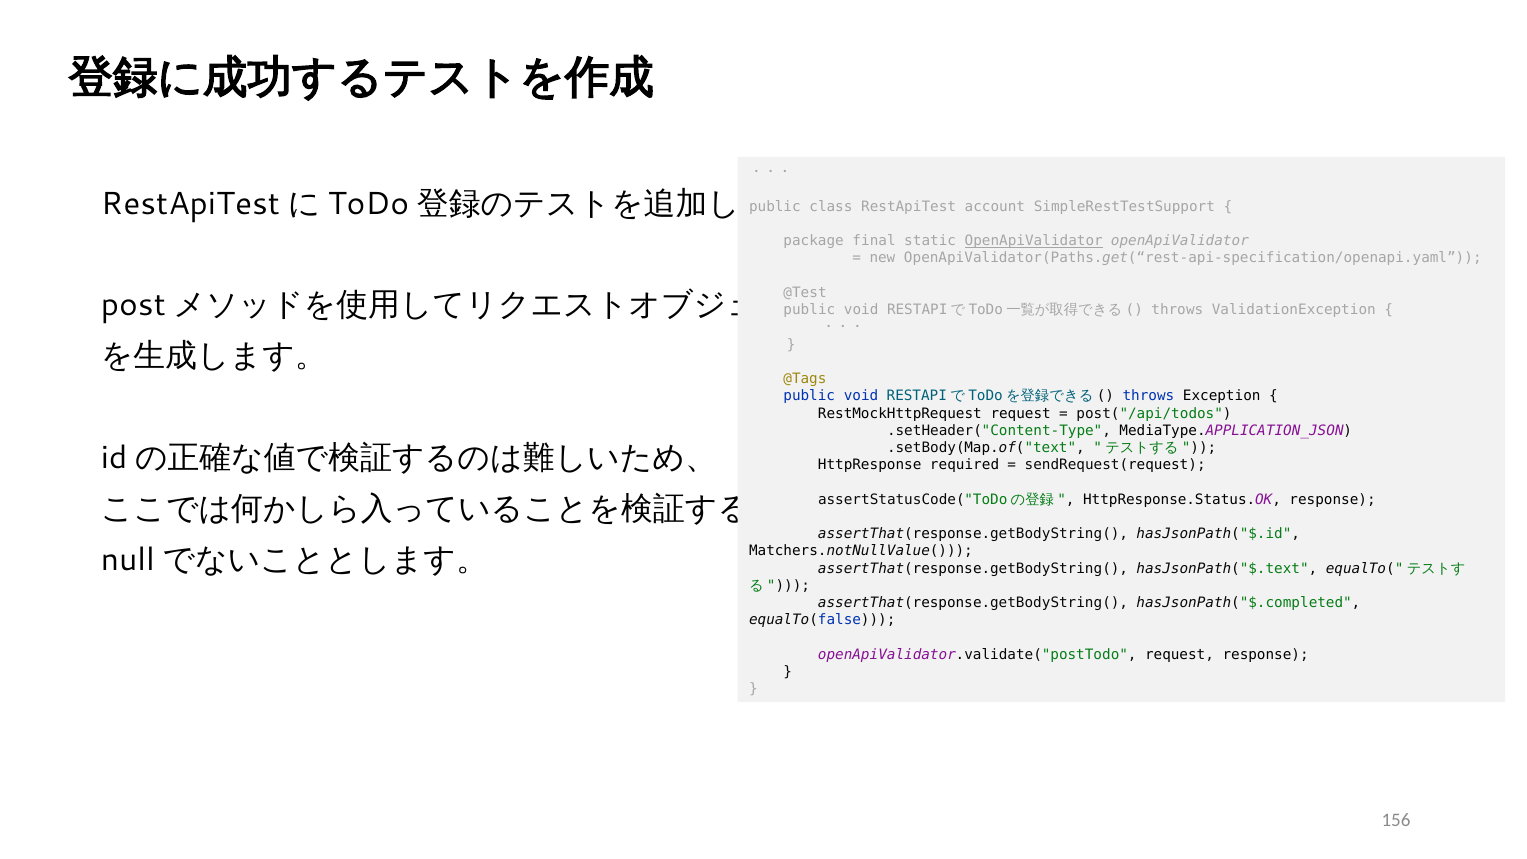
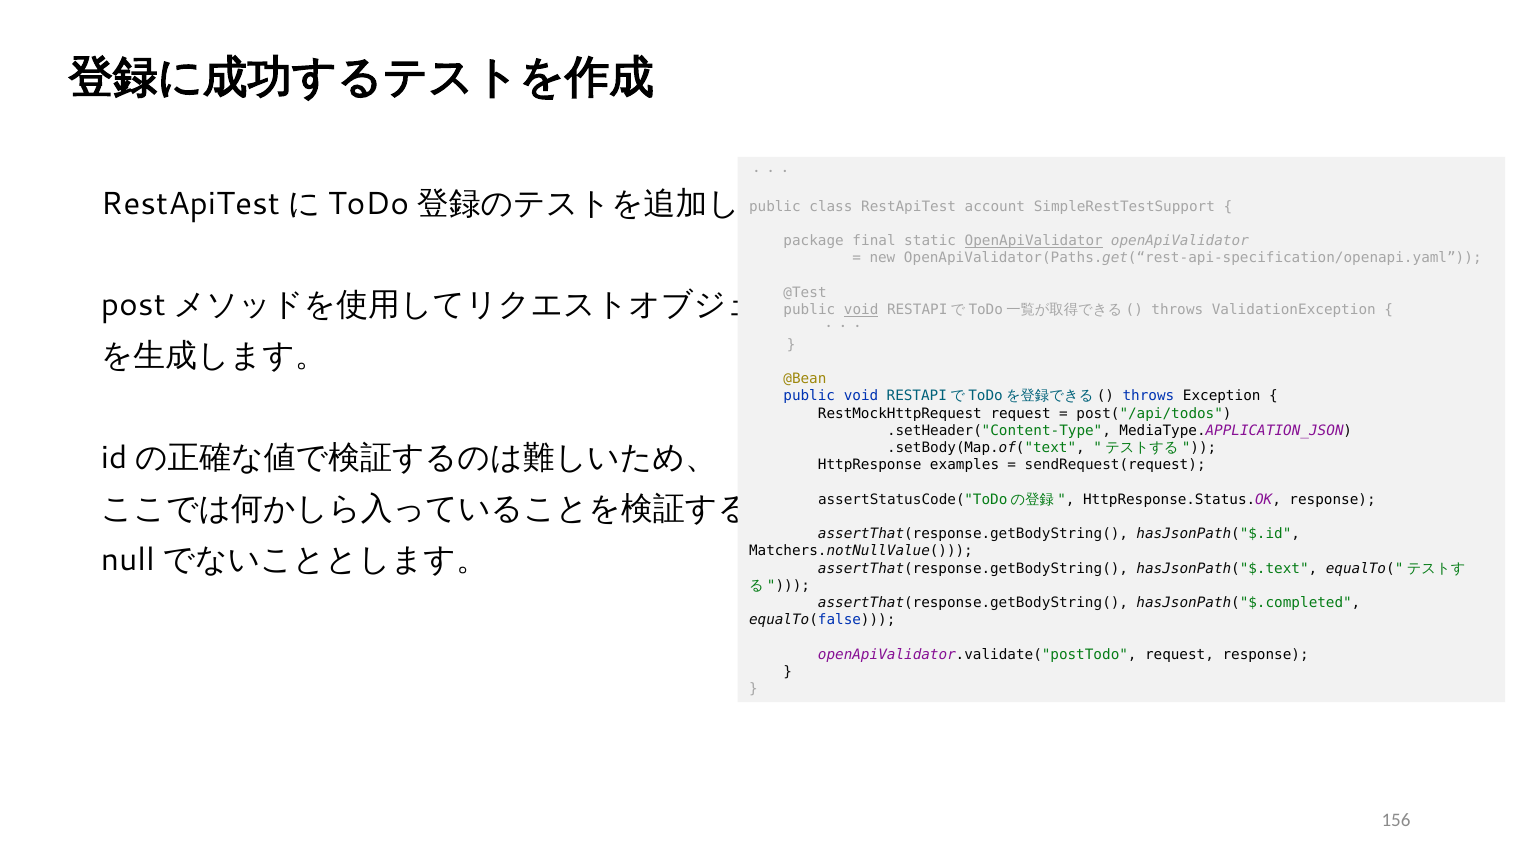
void underline: none -> present (861, 310)
@Tags: @Tags -> @Bean (805, 379)
required: required -> examples (965, 465)
